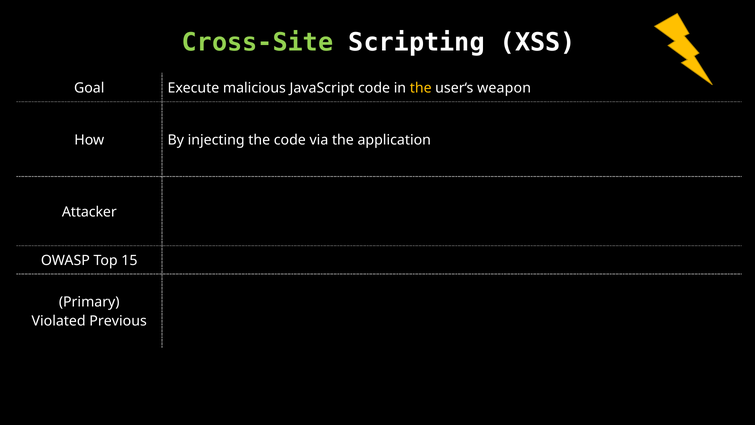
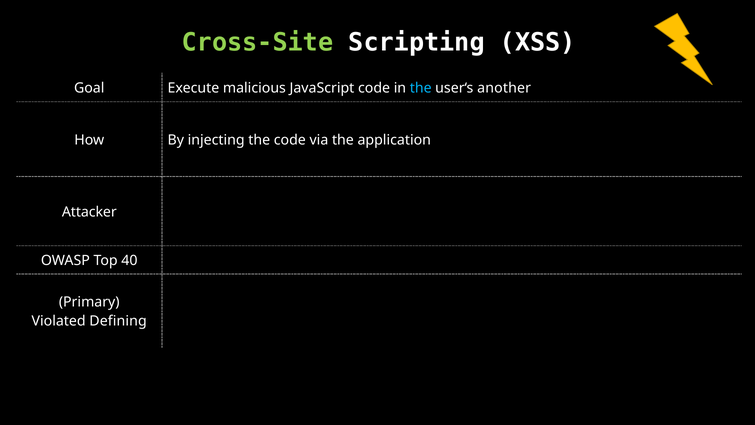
the colour: yellow -> light blue (421, 88)
weapon: weapon -> another (504, 88)
15: 15 -> 40 (129, 261)
Previous: Previous -> Defining (118, 321)
